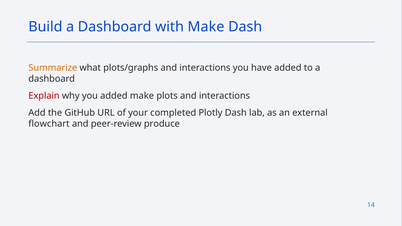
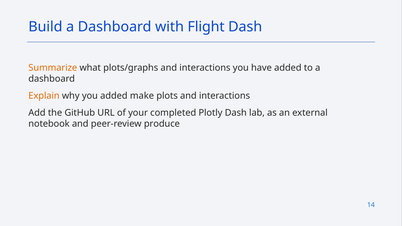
with Make: Make -> Flight (206, 27)
Explain colour: red -> orange (44, 96)
flowchart: flowchart -> notebook (49, 124)
